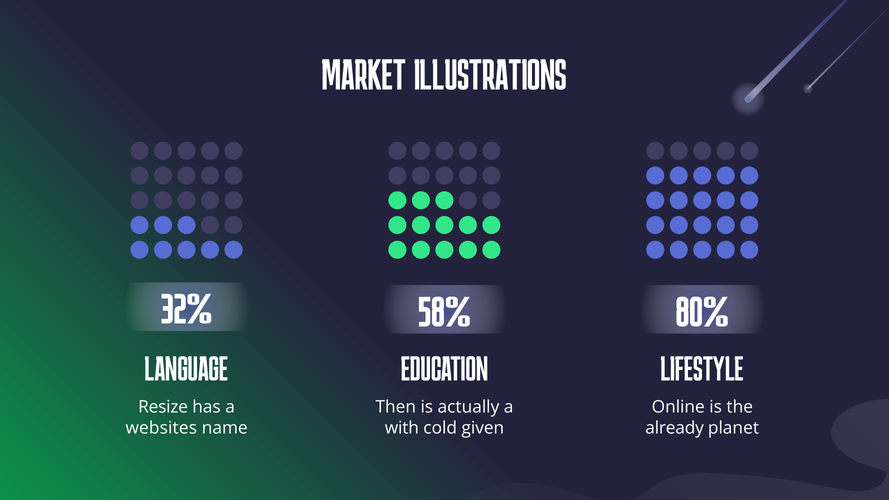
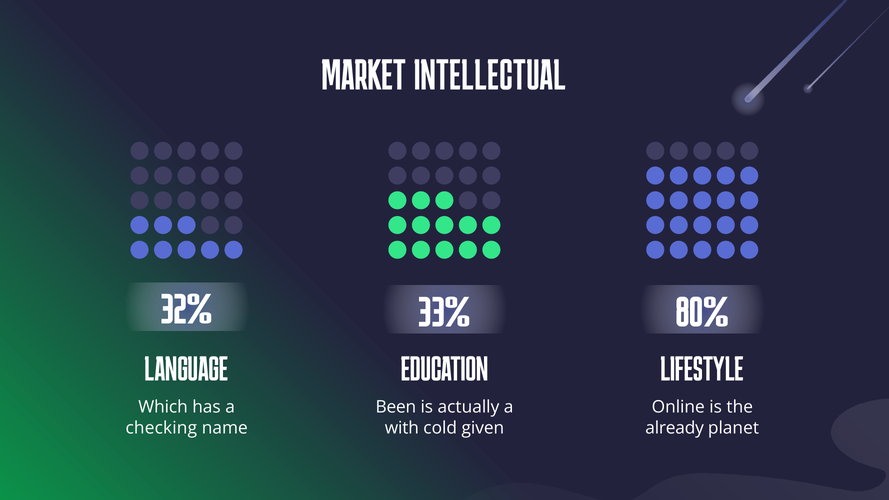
ILLUSTRATIONS: ILLUSTRATIONS -> INTELLECTUAL (490, 76)
58%: 58% -> 33% (444, 310)
Resize: Resize -> Which (163, 407)
Then: Then -> Been (396, 407)
websites: websites -> checking (161, 428)
